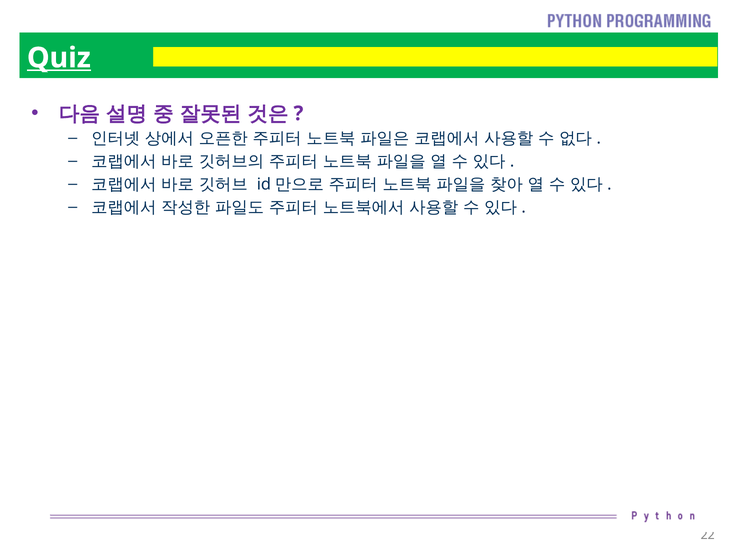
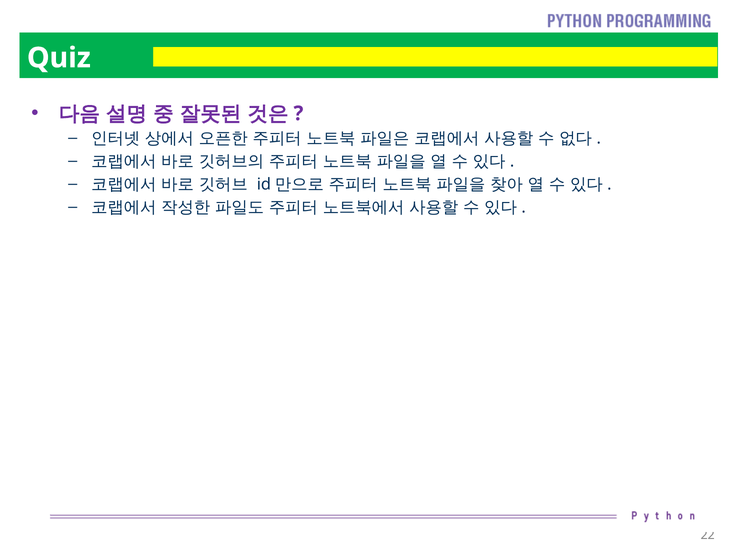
Quiz underline: present -> none (59, 58)
